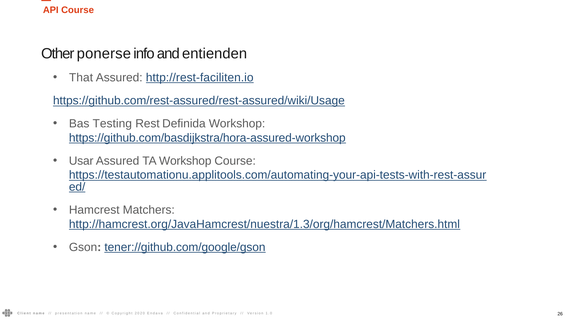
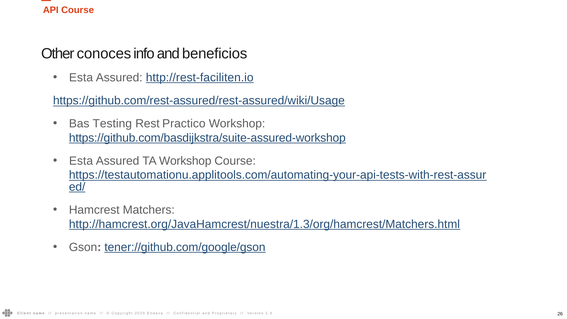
ponerse: ponerse -> conoces (104, 53)
entienden: entienden -> beneficios (215, 53)
That: That -> Esta (81, 78)
Definida: Definida -> Practico (184, 124)
https://github.com/basdijkstra/hora-assured-workshop: https://github.com/basdijkstra/hora-assured-workshop -> https://github.com/basdijkstra/suite-assured-workshop (207, 138)
Usar: Usar -> Esta (81, 161)
